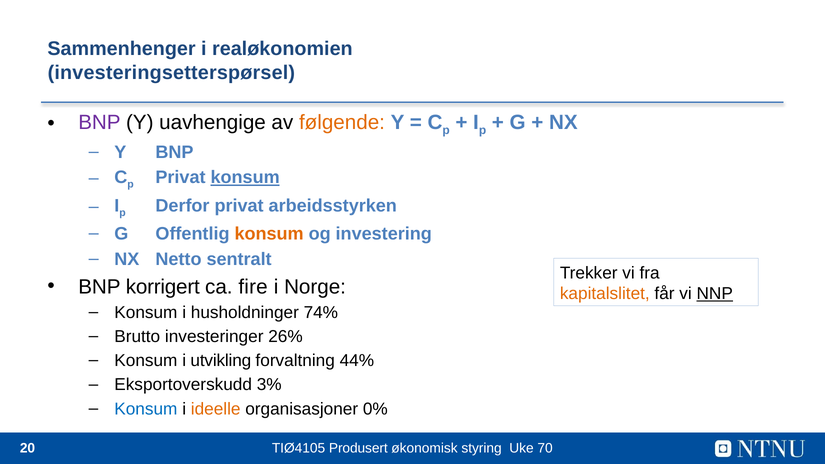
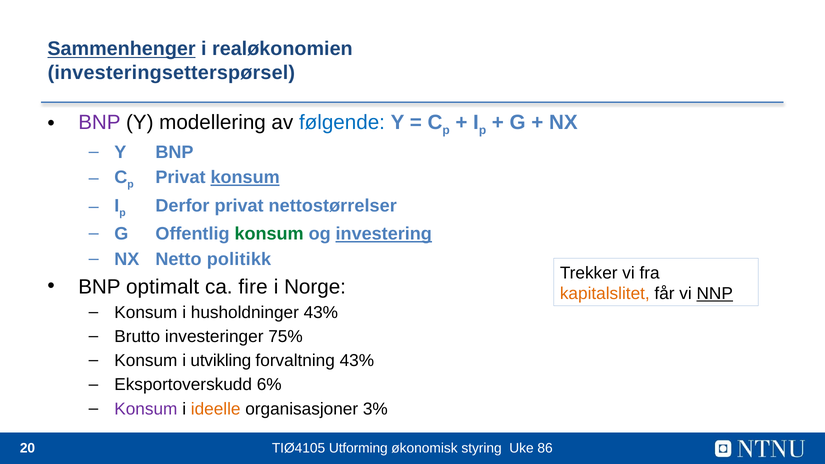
Sammenhenger underline: none -> present (122, 49)
uavhengige: uavhengige -> modellering (213, 122)
følgende colour: orange -> blue (342, 122)
arbeidsstyrken: arbeidsstyrken -> nettostørrelser (333, 206)
konsum colour: orange -> green (269, 234)
investering underline: none -> present (384, 234)
sentralt: sentralt -> politikk (239, 259)
korrigert: korrigert -> optimalt (163, 287)
husholdninger 74%: 74% -> 43% (321, 313)
26%: 26% -> 75% (285, 337)
forvaltning 44%: 44% -> 43% (357, 361)
3%: 3% -> 6% (269, 385)
Konsum colour: blue -> purple (146, 409)
0%: 0% -> 3% (375, 409)
Produsert: Produsert -> Utforming (358, 448)
70: 70 -> 86 (545, 448)
